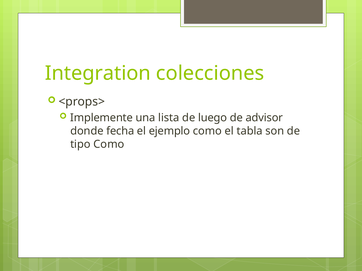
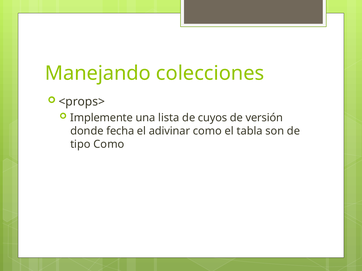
Integration: Integration -> Manejando (98, 73)
luego: luego -> cuyos (213, 118)
advisor: advisor -> versión (264, 118)
ejemplo: ejemplo -> adivinar (169, 131)
